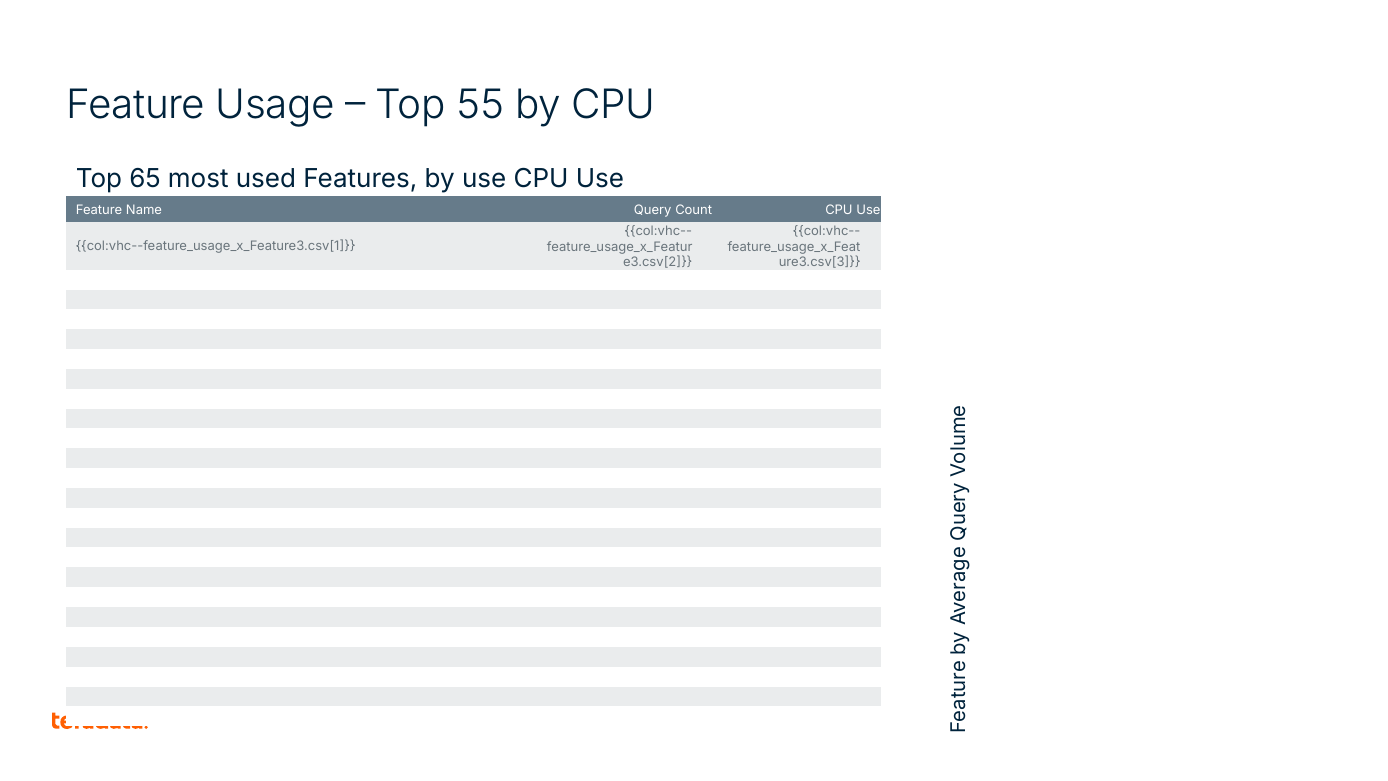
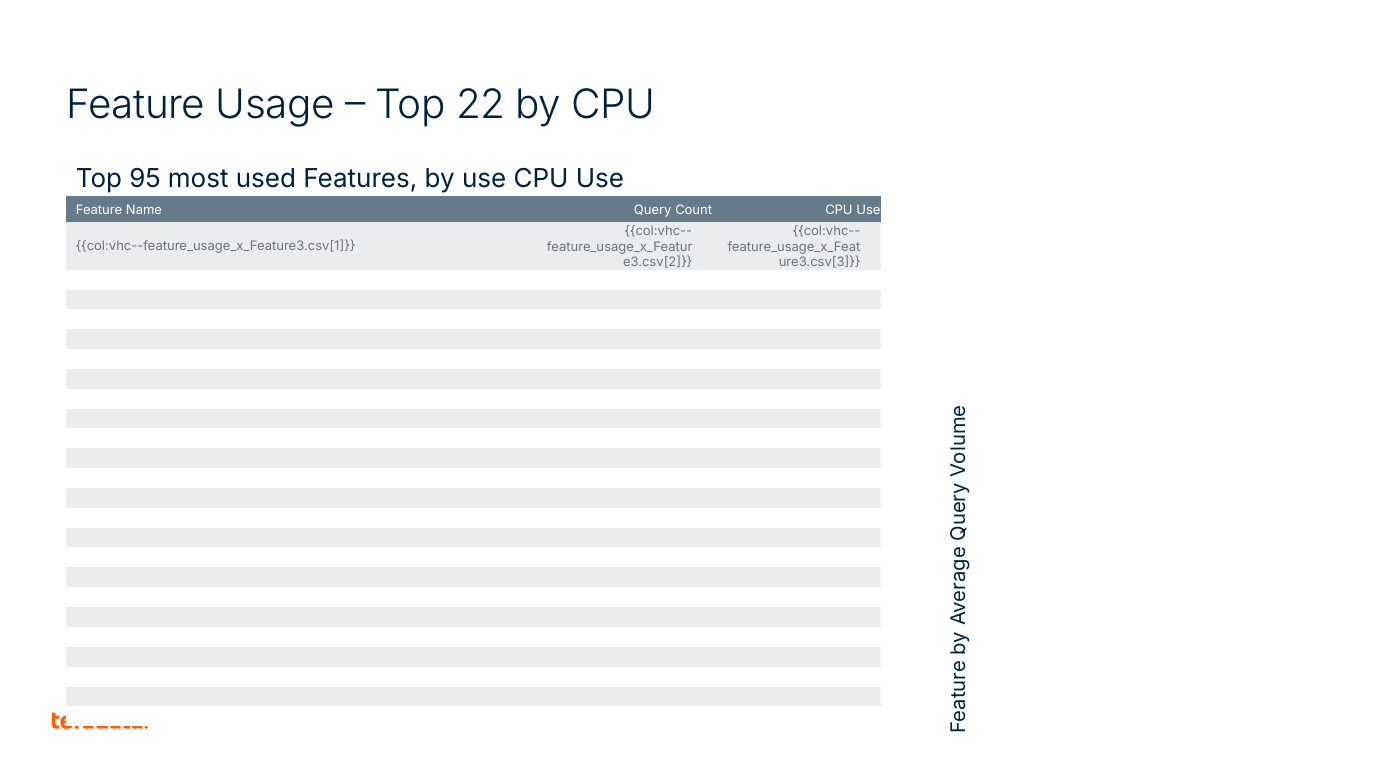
55: 55 -> 22 (481, 105)
65: 65 -> 95 (145, 179)
